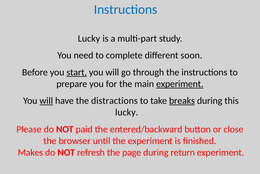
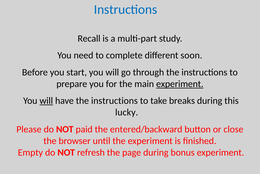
Lucky: Lucky -> Recall (89, 38)
start underline: present -> none (77, 72)
have the distractions: distractions -> instructions (114, 100)
breaks underline: present -> none (182, 100)
Makes: Makes -> Empty (30, 152)
return: return -> bonus (183, 152)
